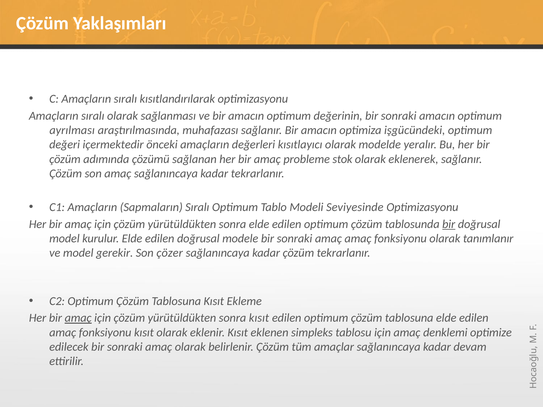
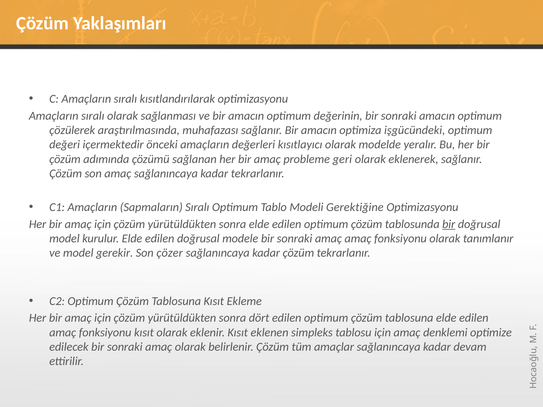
ayrılması: ayrılması -> çözülerek (72, 130)
stok: stok -> geri (342, 159)
Seviyesinde: Seviyesinde -> Gerektiğine (355, 207)
amaç underline: present -> none (78, 318)
sonra kısıt: kısıt -> dört (259, 318)
